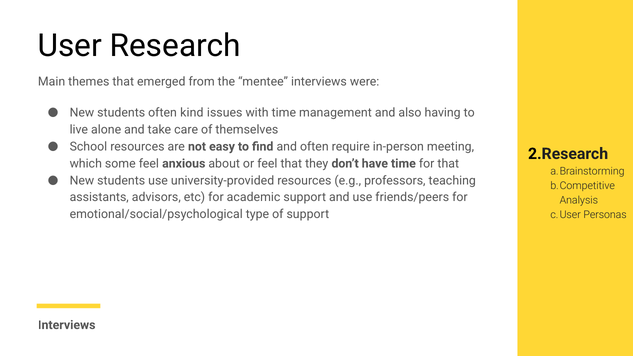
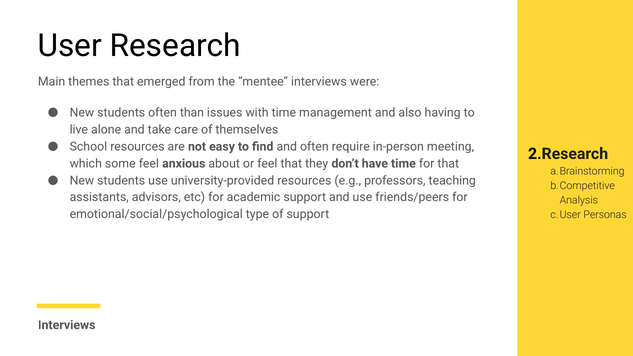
kind: kind -> than (192, 113)
